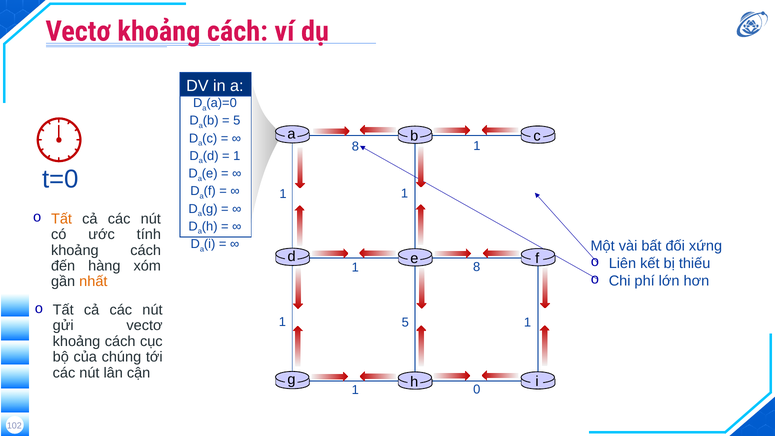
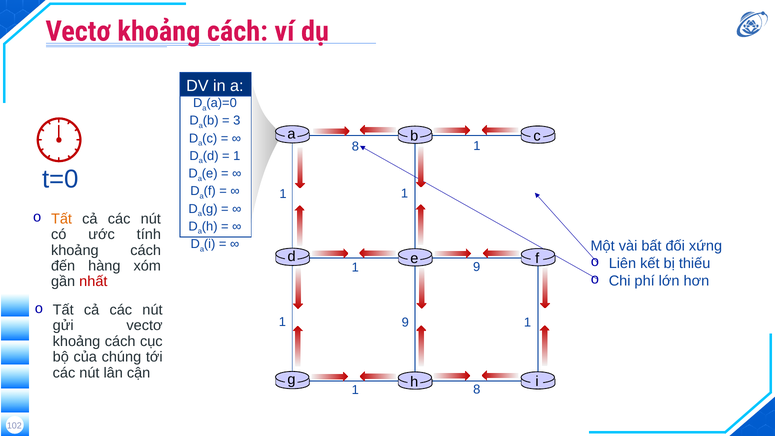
5: 5 -> 3 (237, 121)
8: 8 -> 9 (477, 267)
nhất colour: orange -> red (93, 282)
5: 5 -> 9 (405, 322)
1 0: 0 -> 8 (477, 389)
